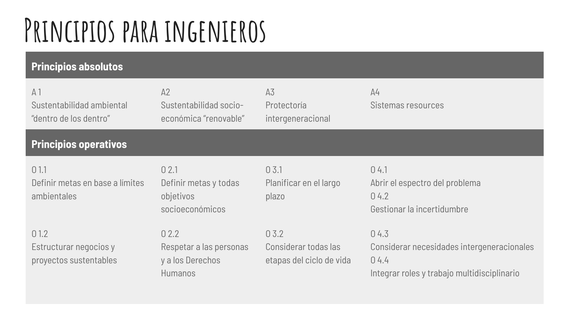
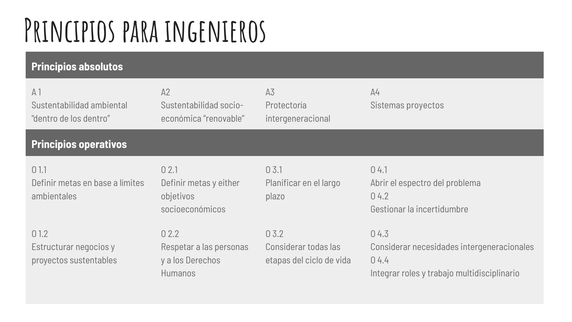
Sistemas resources: resources -> proyectos (425, 105)
y todas: todas -> either (229, 183)
